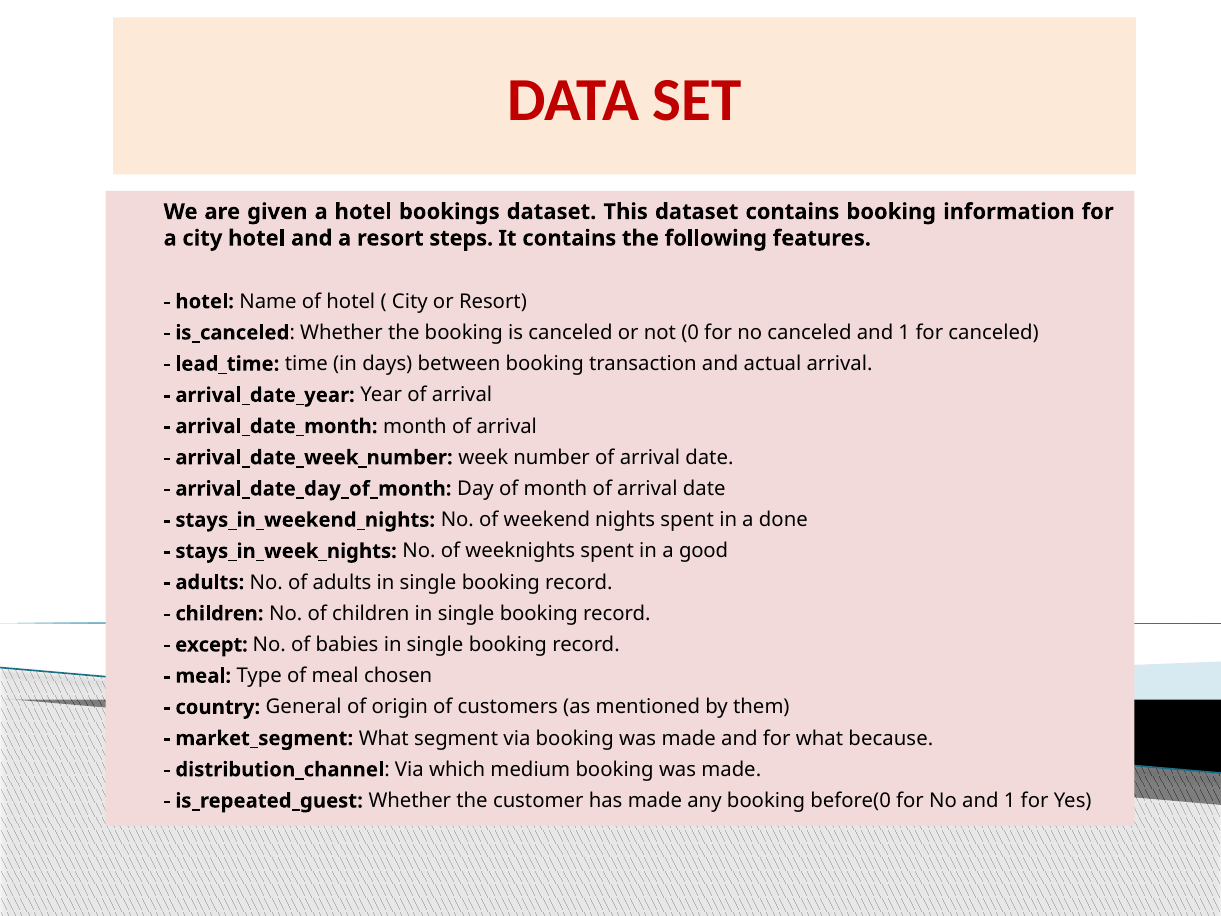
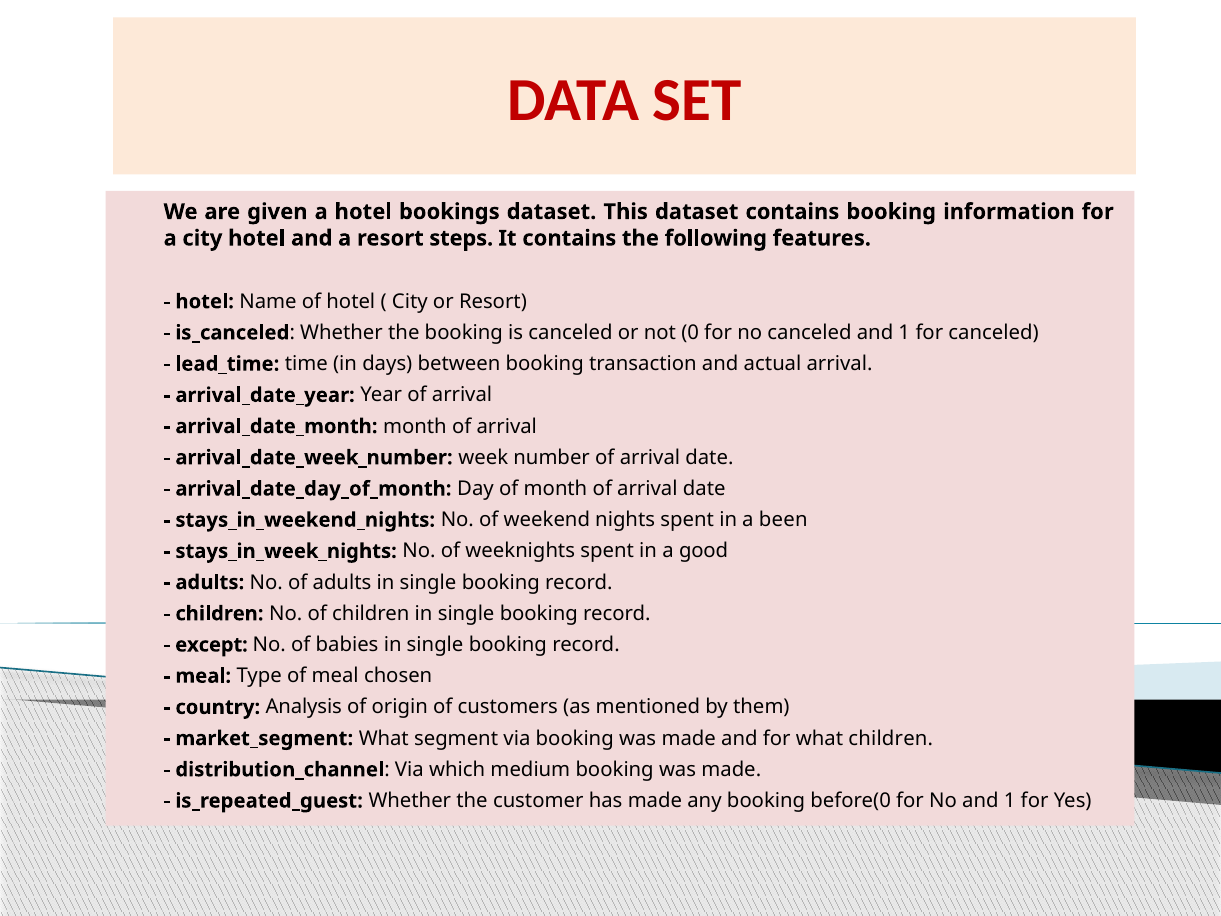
done: done -> been (783, 520)
General: General -> Analysis (304, 707)
what because: because -> children (891, 738)
